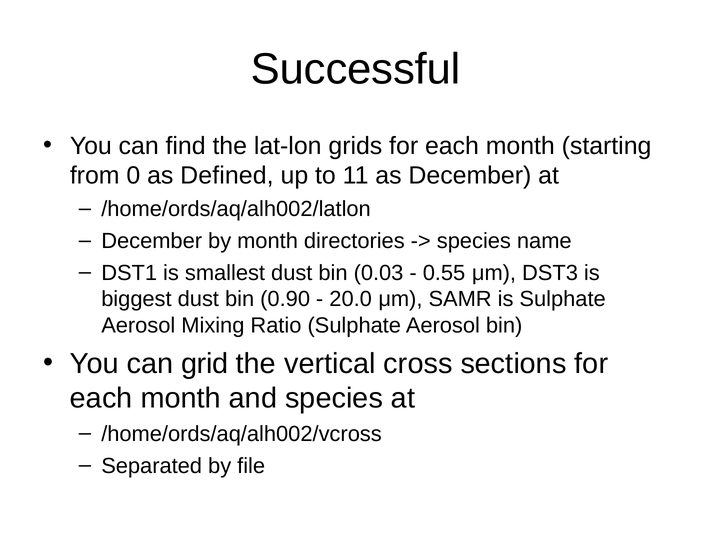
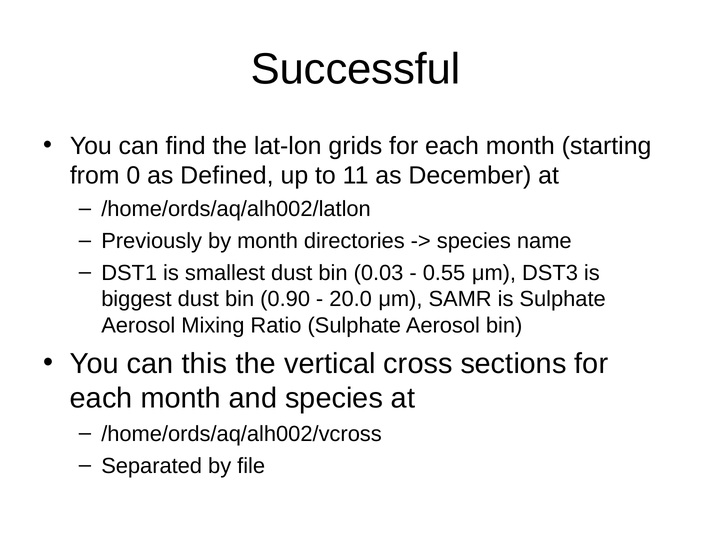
December: December -> Previously (152, 241)
grid: grid -> this (204, 363)
